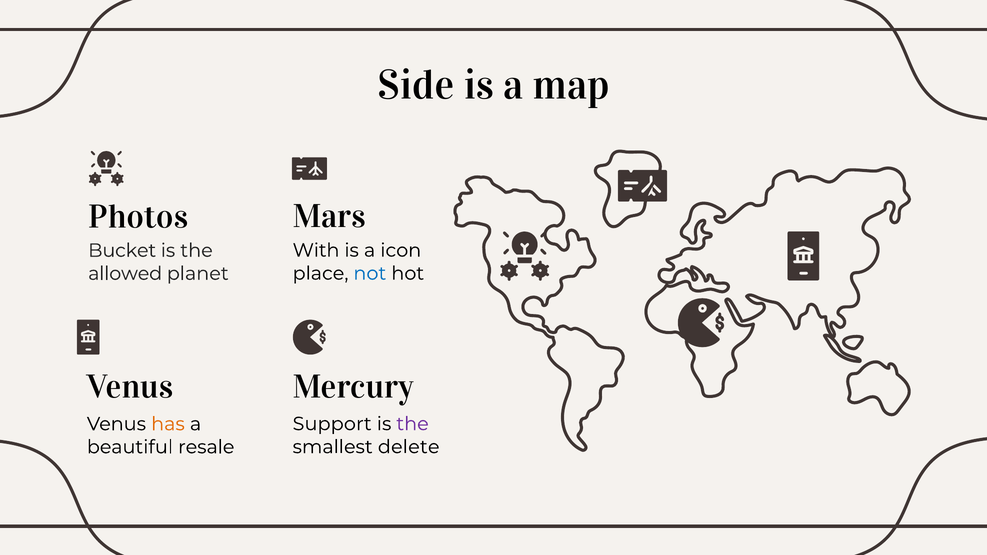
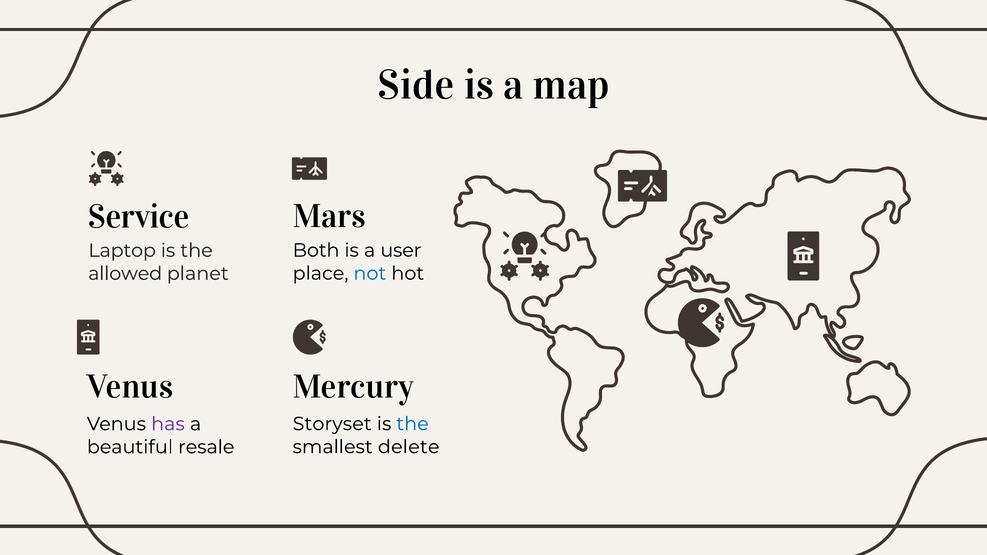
Photos: Photos -> Service (139, 217)
With: With -> Both (316, 250)
icon: icon -> user (401, 250)
Bucket: Bucket -> Laptop (122, 251)
Support: Support -> Storyset (332, 424)
the colour: purple -> blue (413, 424)
has colour: orange -> purple (168, 424)
